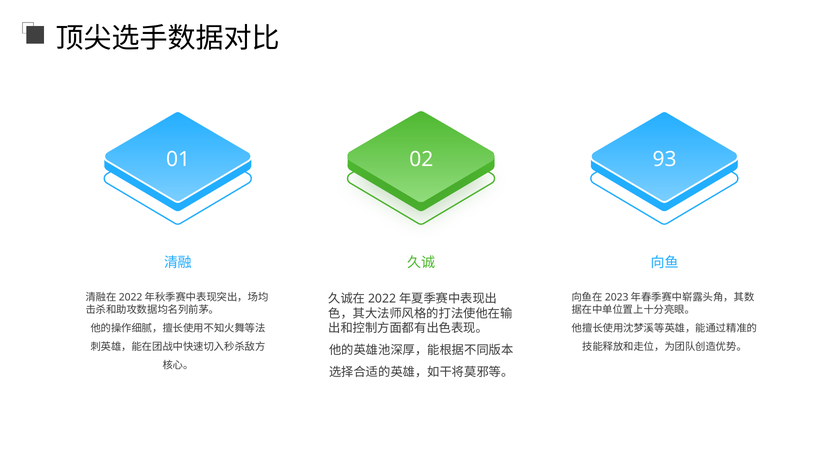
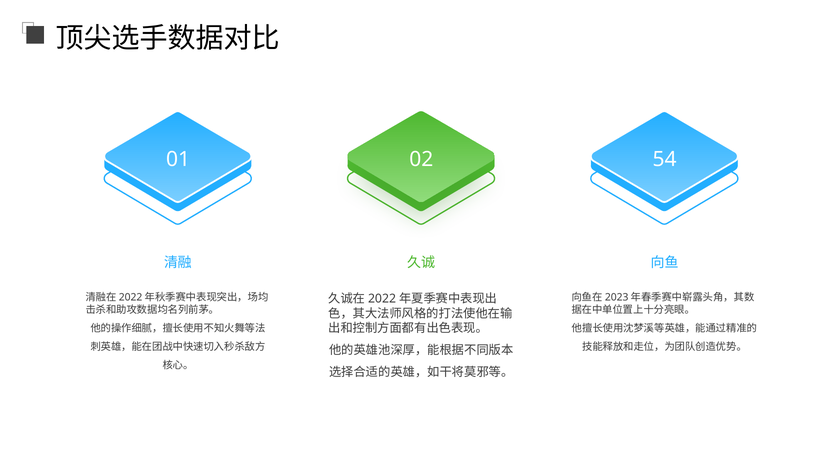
93: 93 -> 54 (665, 160)
